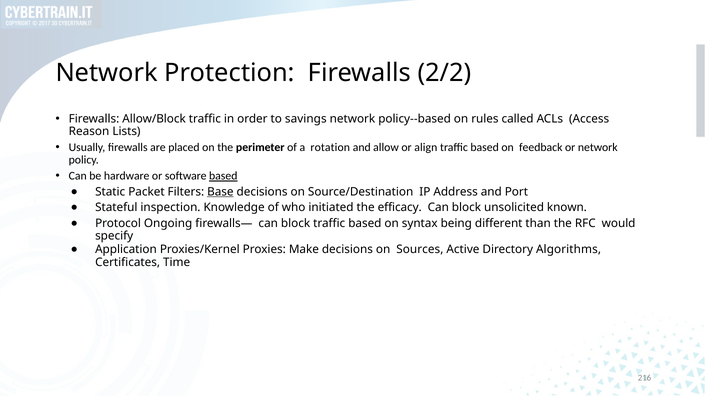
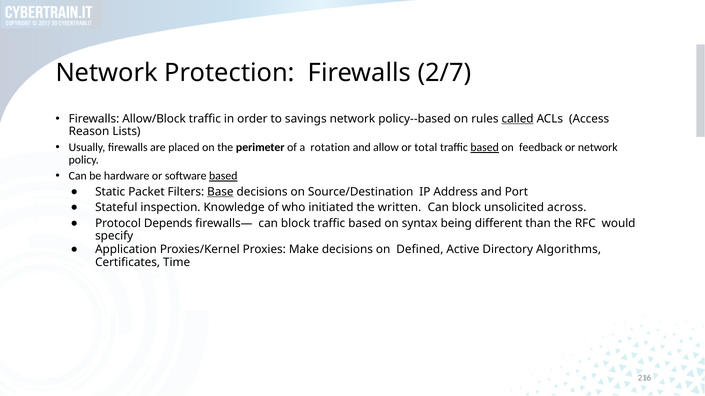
2/2: 2/2 -> 2/7 (445, 73)
called underline: none -> present (518, 119)
align: align -> total (426, 148)
based underline: none -> present (485, 148)
efficacy: efficacy -> written (400, 208)
known: known -> across (567, 208)
Ongoing: Ongoing -> Depends (168, 224)
Sources: Sources -> Defined (420, 250)
